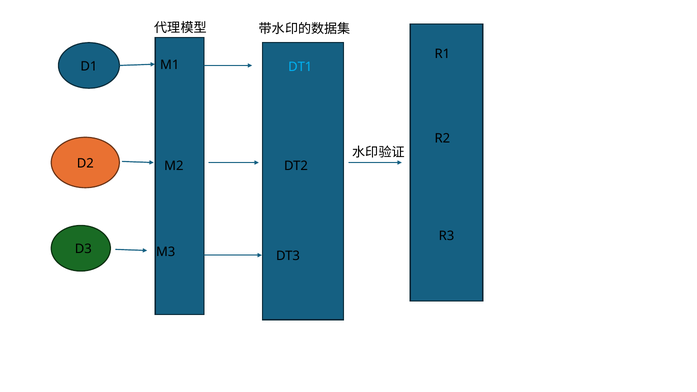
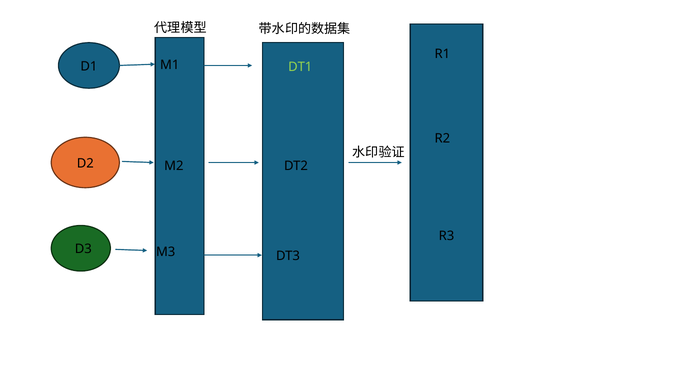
DT1 colour: light blue -> light green (300, 67)
